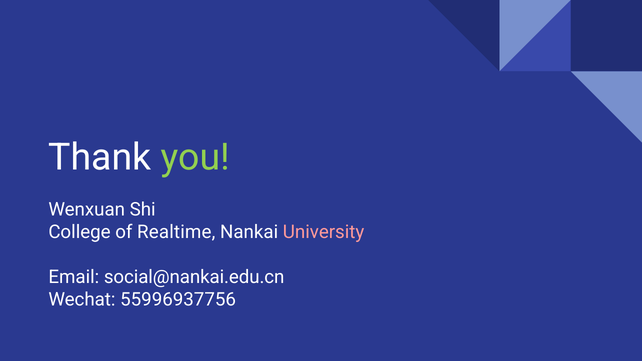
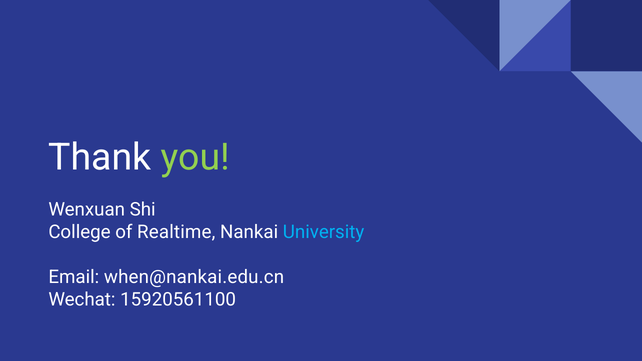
University colour: pink -> light blue (324, 232)
social@nankai.edu.cn: social@nankai.edu.cn -> when@nankai.edu.cn (194, 277)
55996937756: 55996937756 -> 15920561100 (178, 300)
